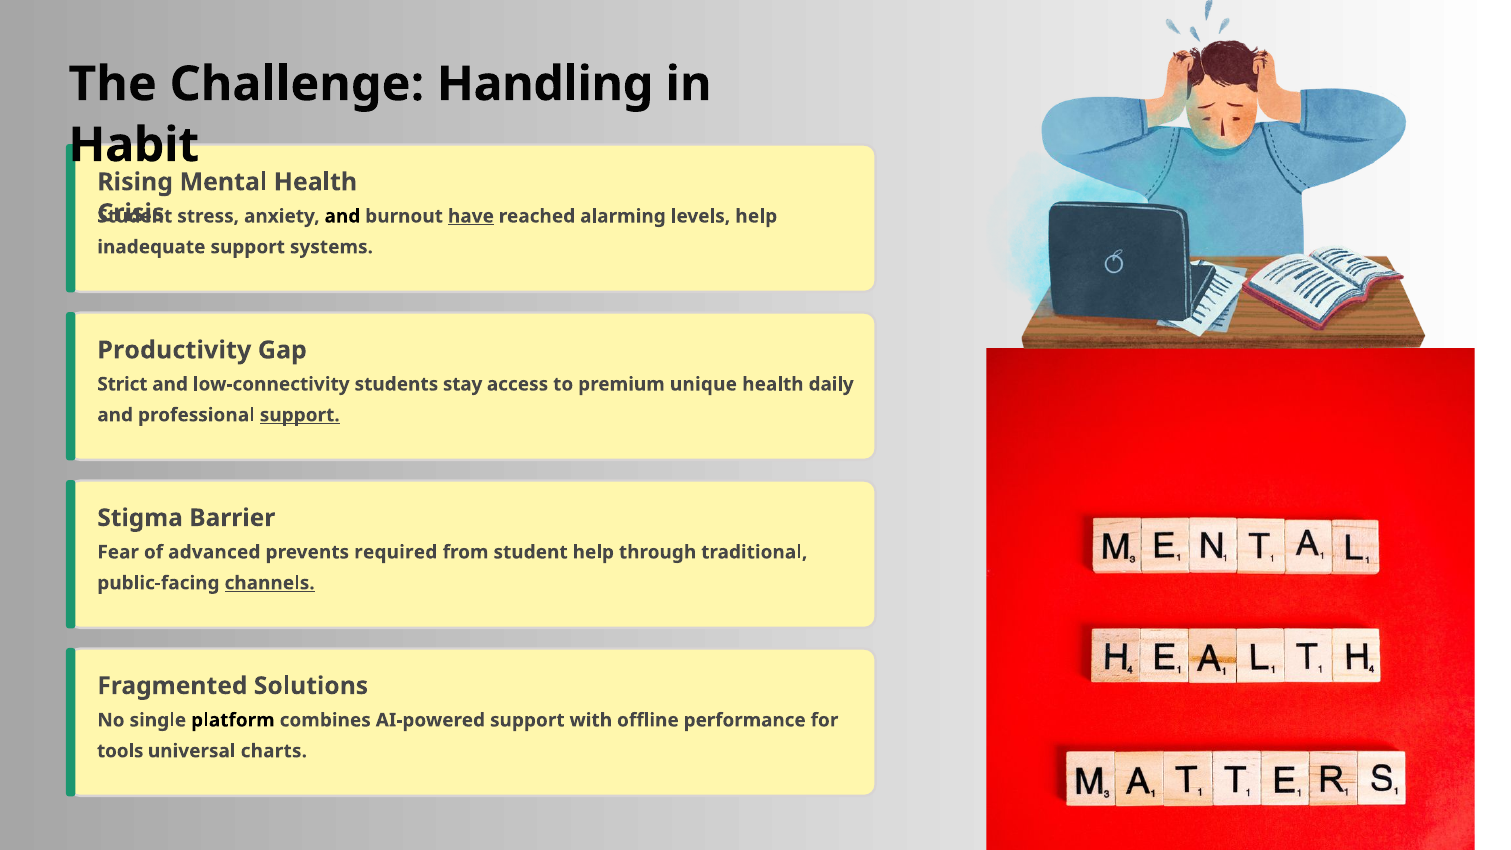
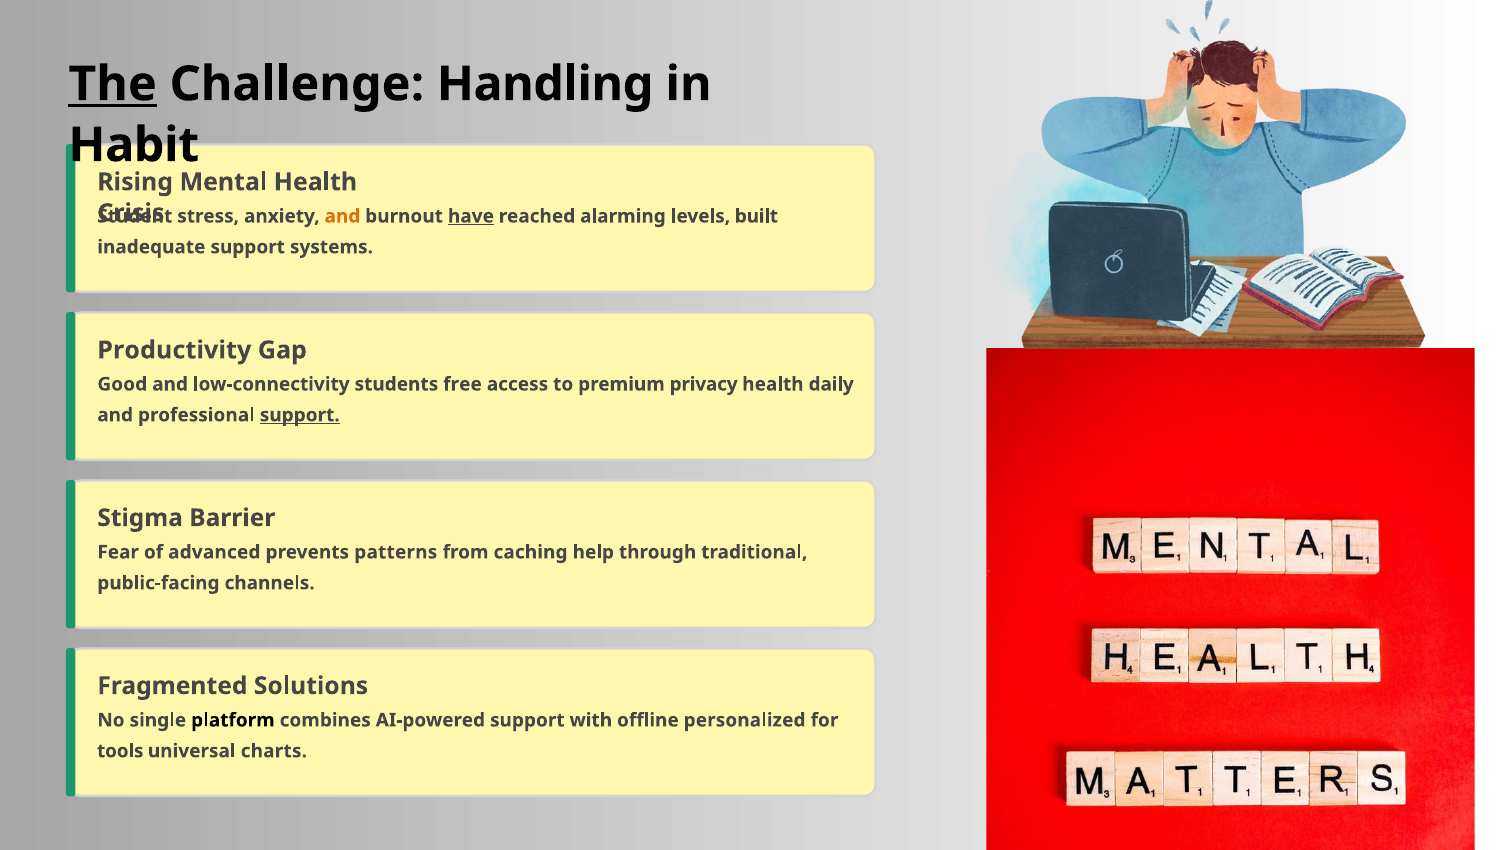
The underline: none -> present (113, 84)
and colour: black -> orange (342, 216)
levels help: help -> built (756, 216)
Strict: Strict -> Good (122, 384)
stay: stay -> free (462, 384)
unique: unique -> privacy (704, 384)
required: required -> patterns (396, 552)
from student: student -> caching (531, 552)
channels underline: present -> none (270, 583)
performance: performance -> personalized (745, 720)
